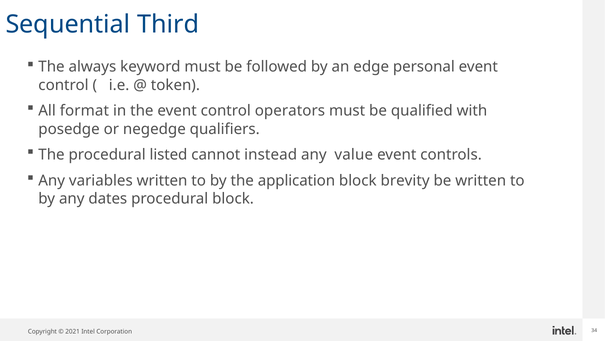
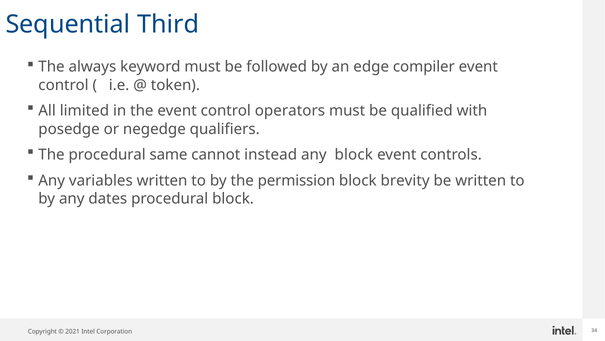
personal: personal -> compiler (424, 67)
format: format -> limited (84, 111)
listed: listed -> same (169, 155)
any value: value -> block (354, 155)
application: application -> permission (296, 180)
